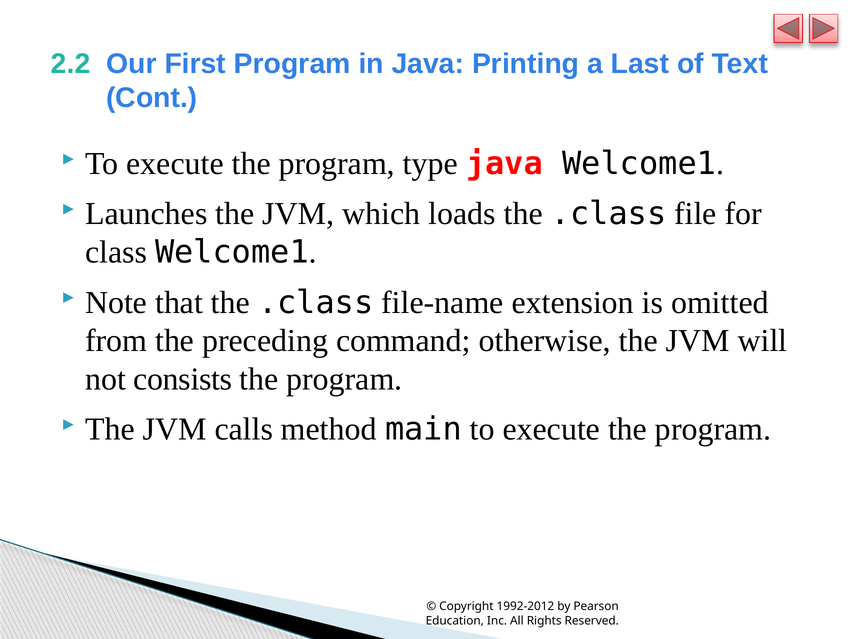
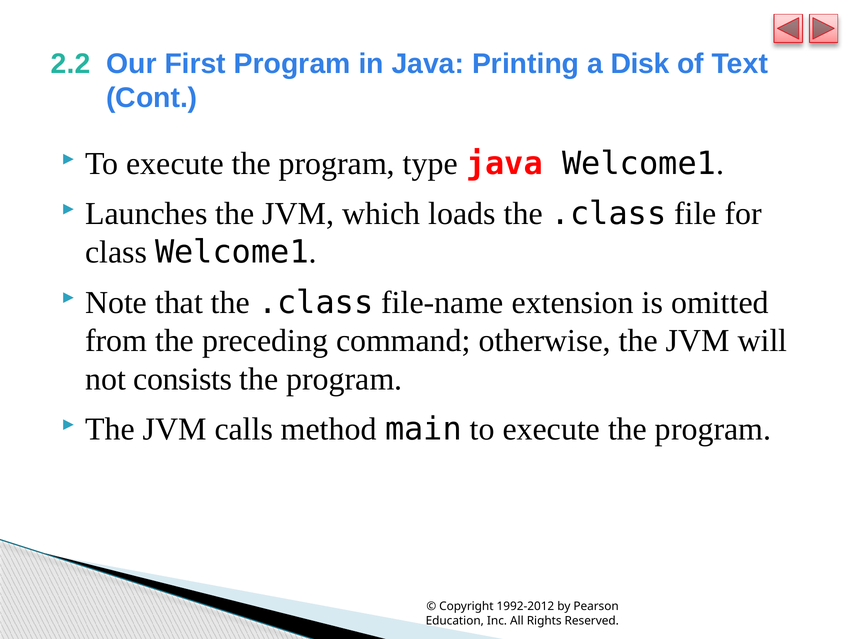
Last: Last -> Disk (640, 64)
